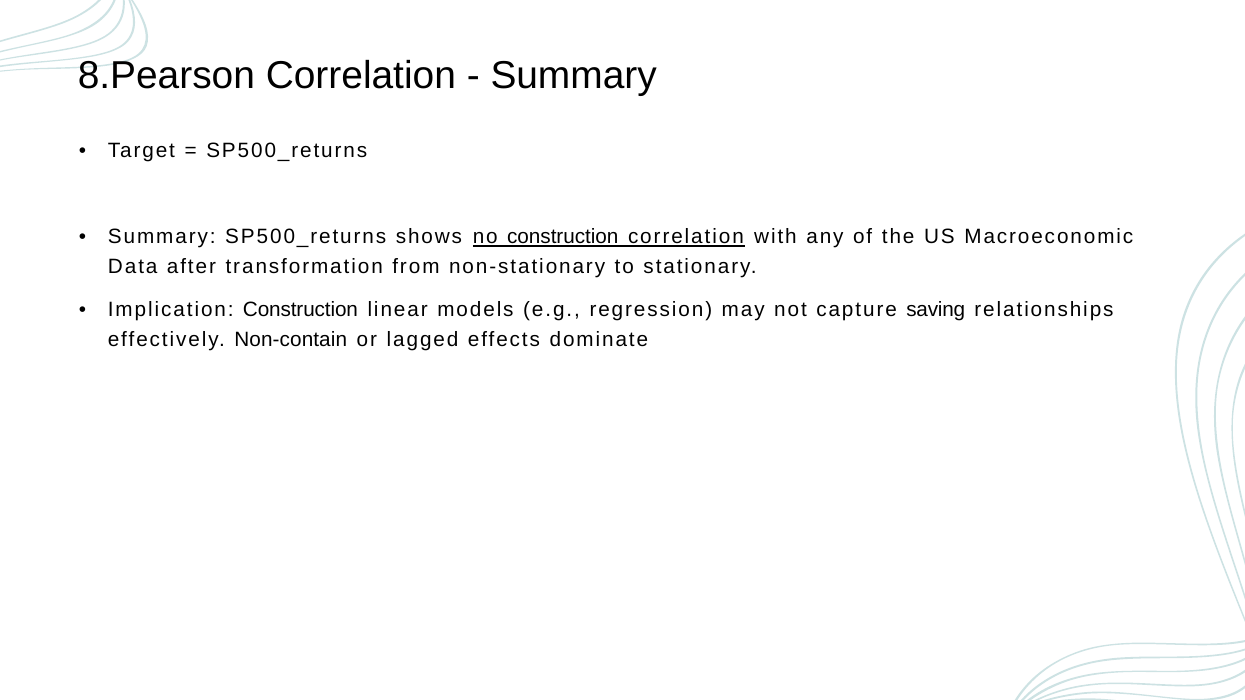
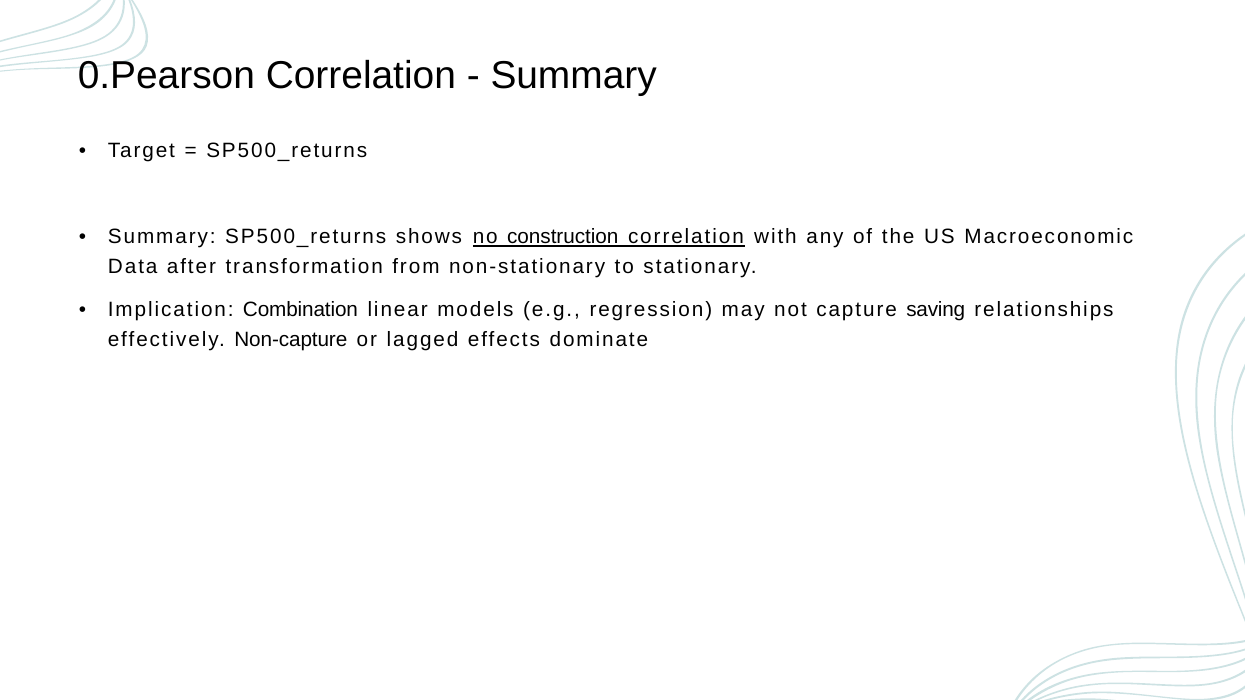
8.Pearson: 8.Pearson -> 0.Pearson (166, 76)
Implication Construction: Construction -> Combination (300, 310)
Non-contain: Non-contain -> Non-capture (291, 340)
